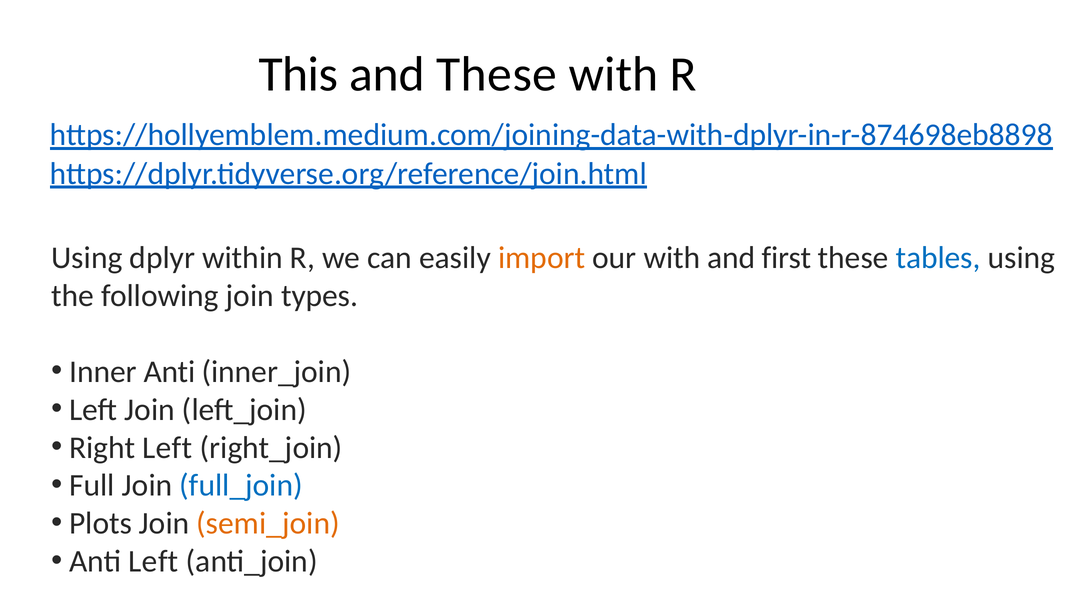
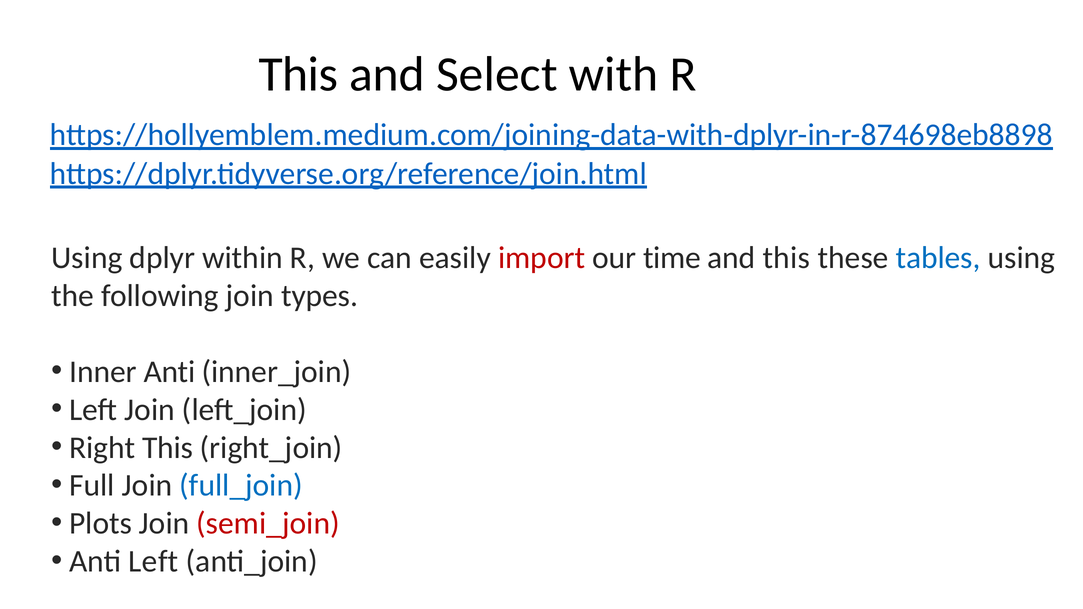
and These: These -> Select (497, 74)
import colour: orange -> red (542, 258)
our with: with -> time (672, 258)
and first: first -> this (786, 258)
Right Left: Left -> This (168, 448)
semi_join colour: orange -> red (268, 524)
